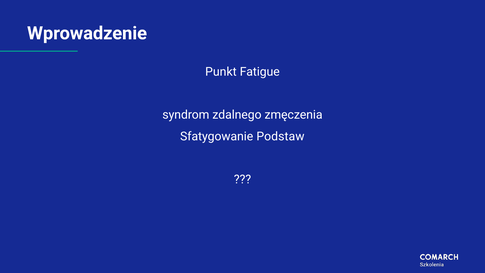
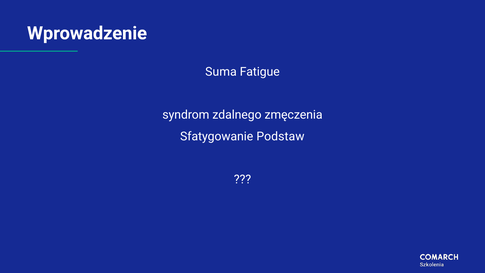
Punkt: Punkt -> Suma (221, 72)
